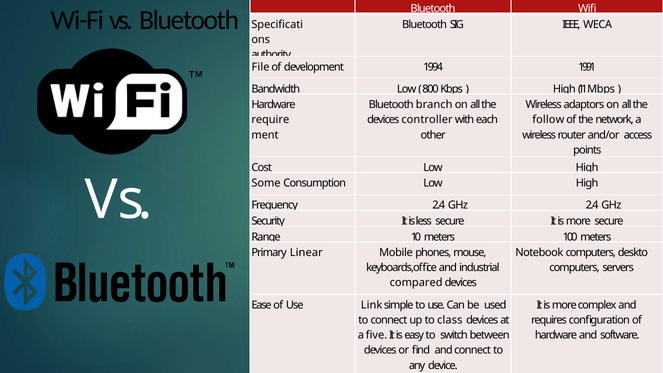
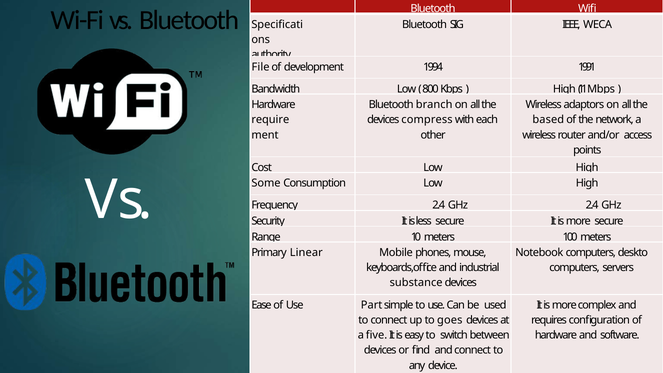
controller: controller -> compress (427, 120)
follow: follow -> based (548, 120)
compared: compared -> substance (416, 283)
Link: Link -> Part (372, 305)
class: class -> goes (450, 320)
